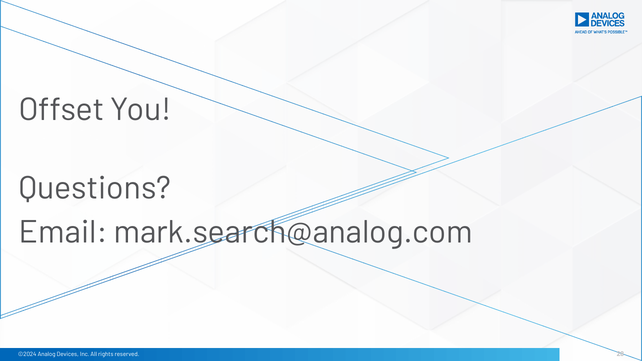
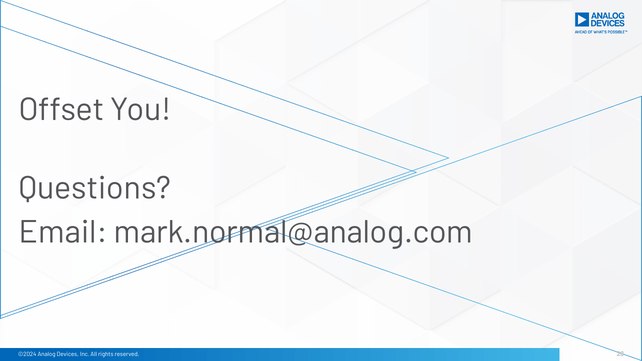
mark.search@analog.com: mark.search@analog.com -> mark.normal@analog.com (293, 232)
